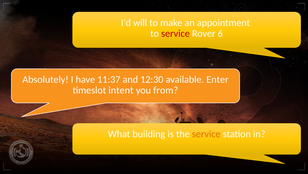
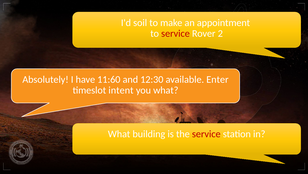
will: will -> soil (140, 23)
6: 6 -> 2 (220, 33)
11:37: 11:37 -> 11:60 (109, 79)
you from: from -> what (166, 90)
service colour: orange -> red (206, 133)
